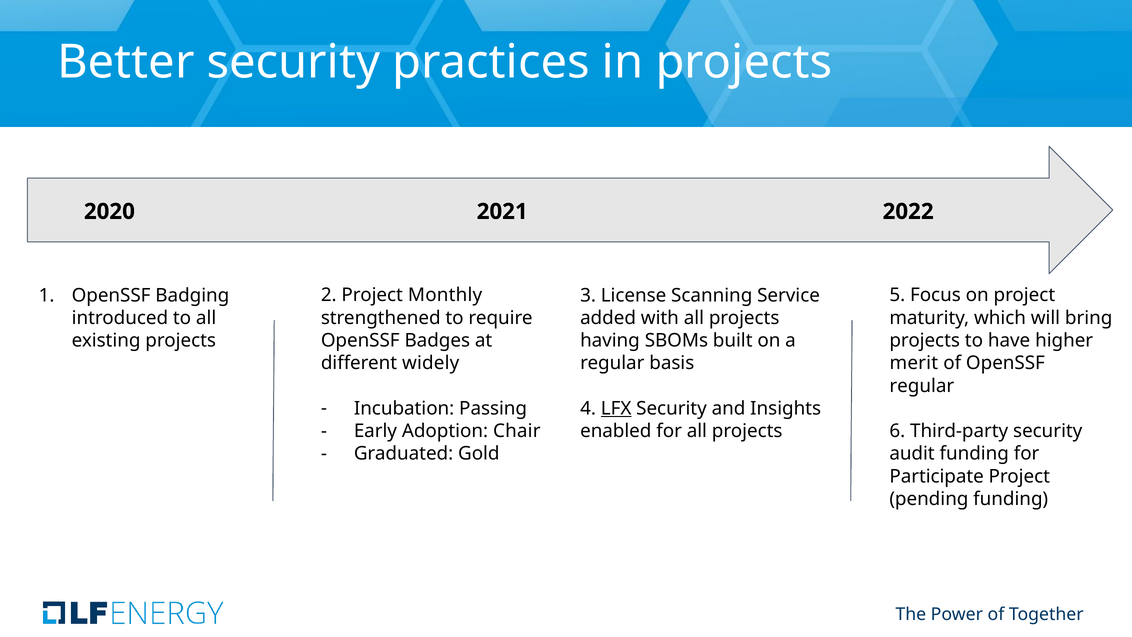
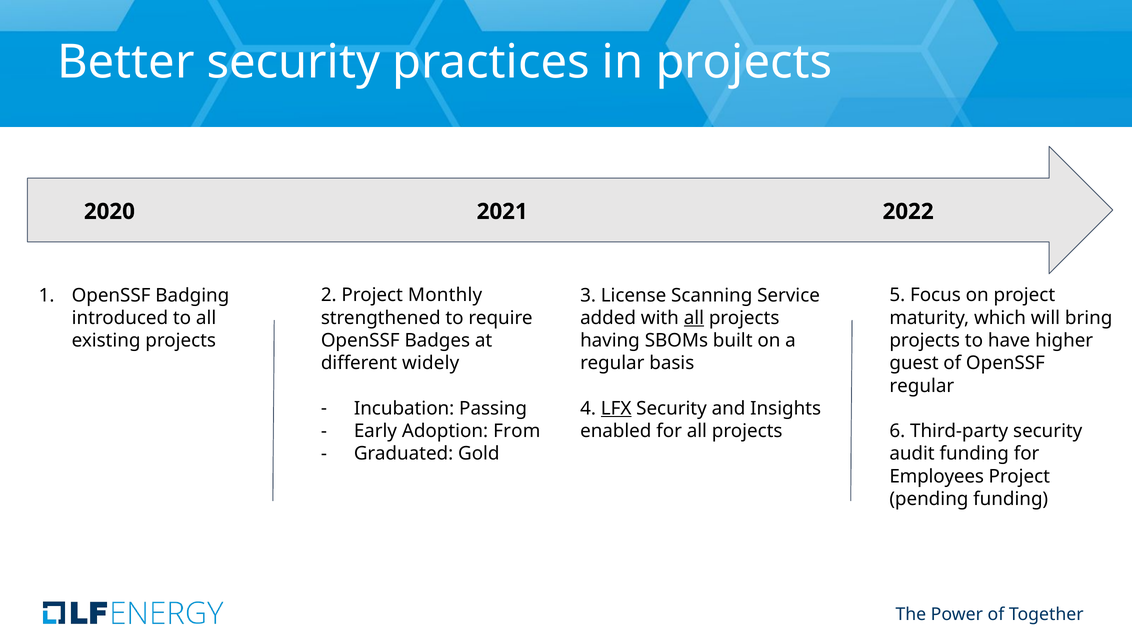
all underline: none -> present (694, 318)
merit: merit -> guest (914, 363)
Chair: Chair -> From (517, 431)
Participate: Participate -> Employees (937, 476)
